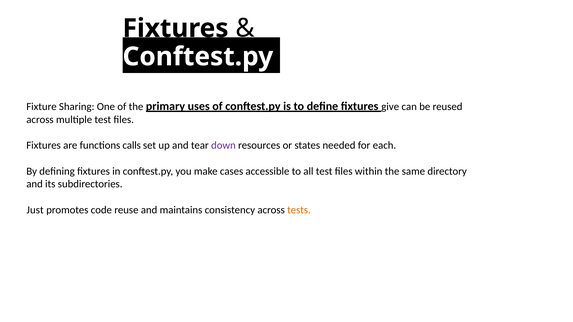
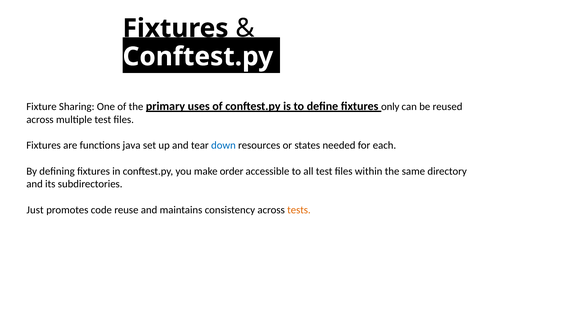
give: give -> only (390, 107)
calls: calls -> java (132, 146)
down colour: purple -> blue (223, 146)
cases: cases -> order (232, 171)
